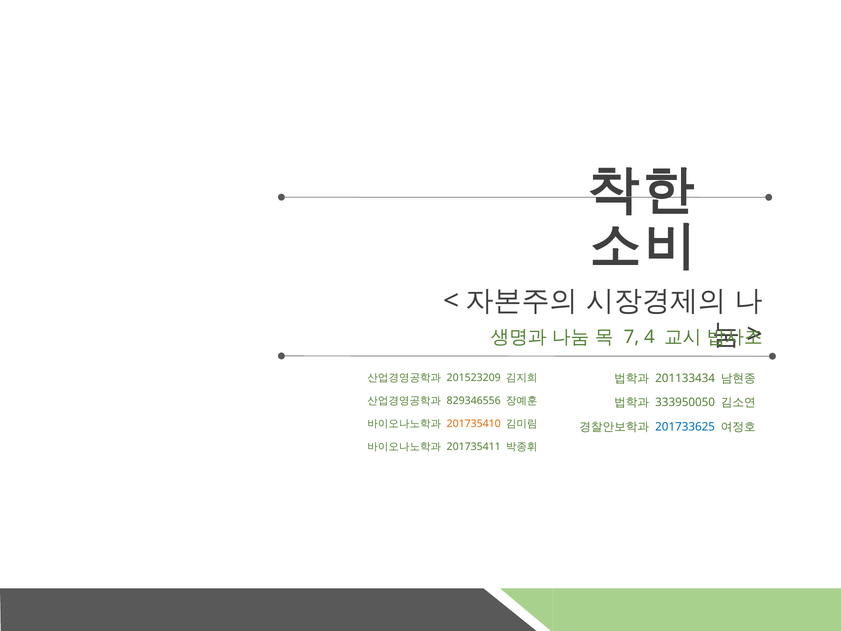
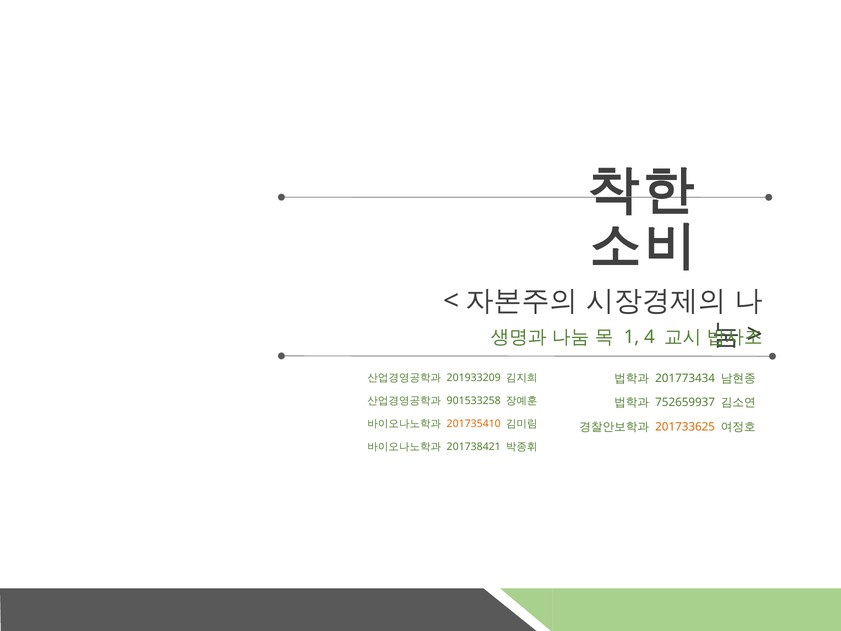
7: 7 -> 1 (632, 337)
201523209: 201523209 -> 201933209 (474, 378)
201133434: 201133434 -> 201773434 (685, 378)
829346556: 829346556 -> 901533258 (474, 401)
333950050: 333950050 -> 752659937 (685, 402)
201733625 colour: blue -> orange (685, 427)
201735411: 201735411 -> 201738421 (474, 447)
